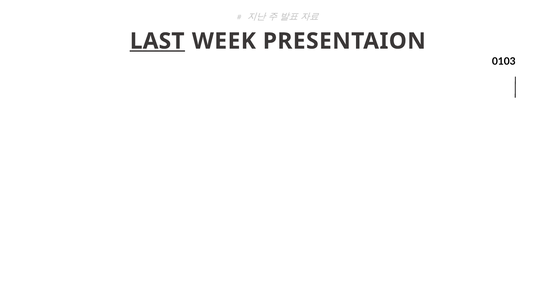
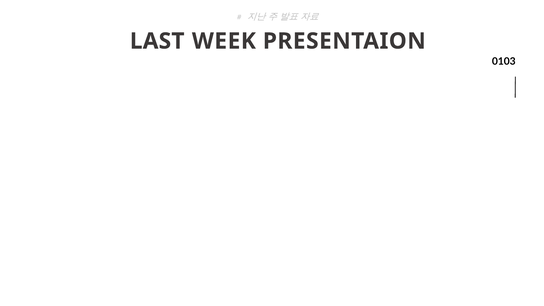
LAST underline: present -> none (157, 41)
